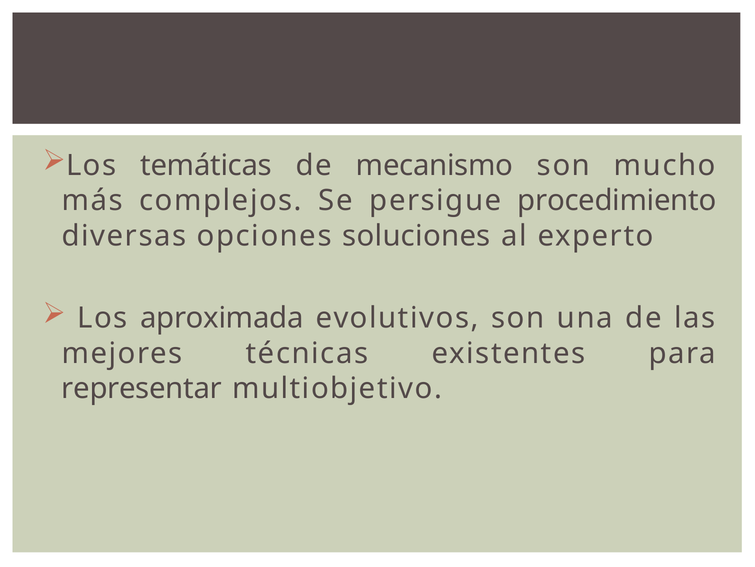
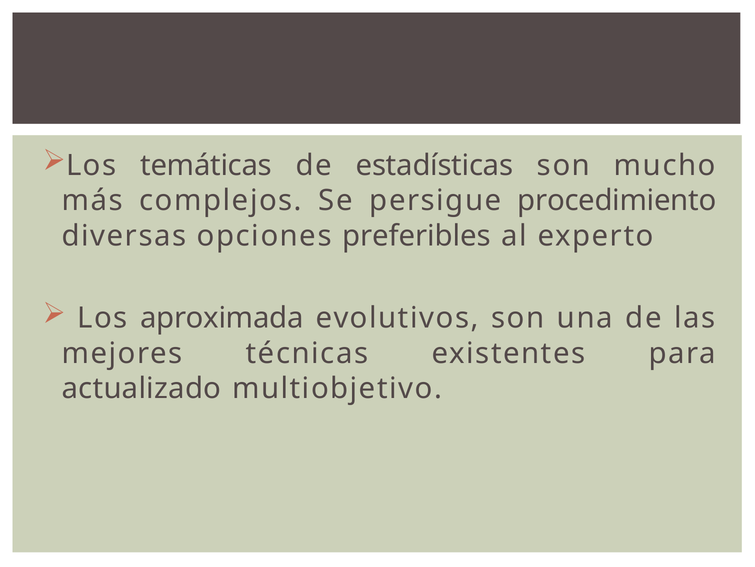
mecanismo: mecanismo -> estadísticas (435, 165)
soluciones: soluciones -> preferibles (417, 236)
representar: representar -> actualizado (141, 388)
